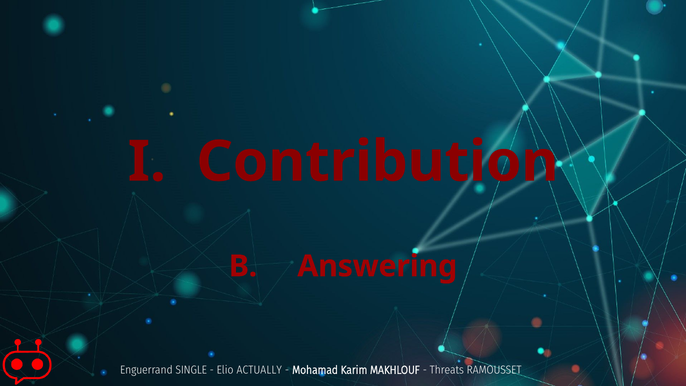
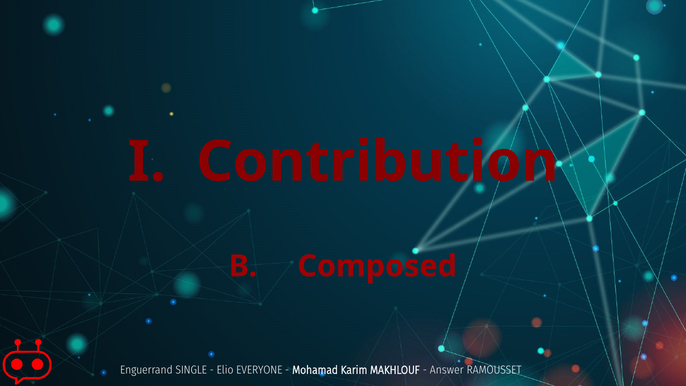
Answering: Answering -> Composed (377, 266)
ACTUALLY: ACTUALLY -> EVERYONE (259, 370)
Threats: Threats -> Answer (447, 370)
